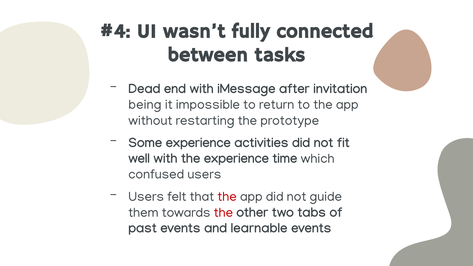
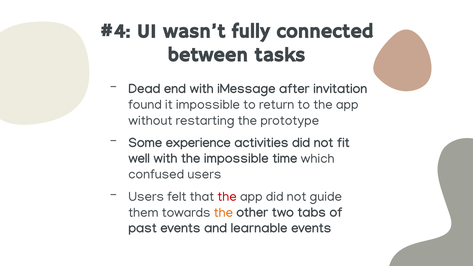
being: being -> found (145, 105)
the experience: experience -> impossible (236, 159)
the colour: red -> orange (223, 212)
